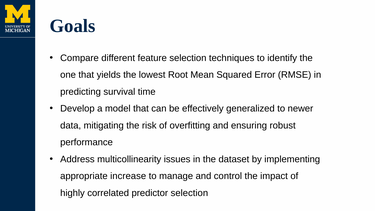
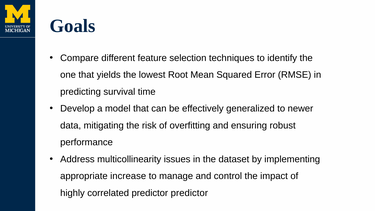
predictor selection: selection -> predictor (189, 193)
